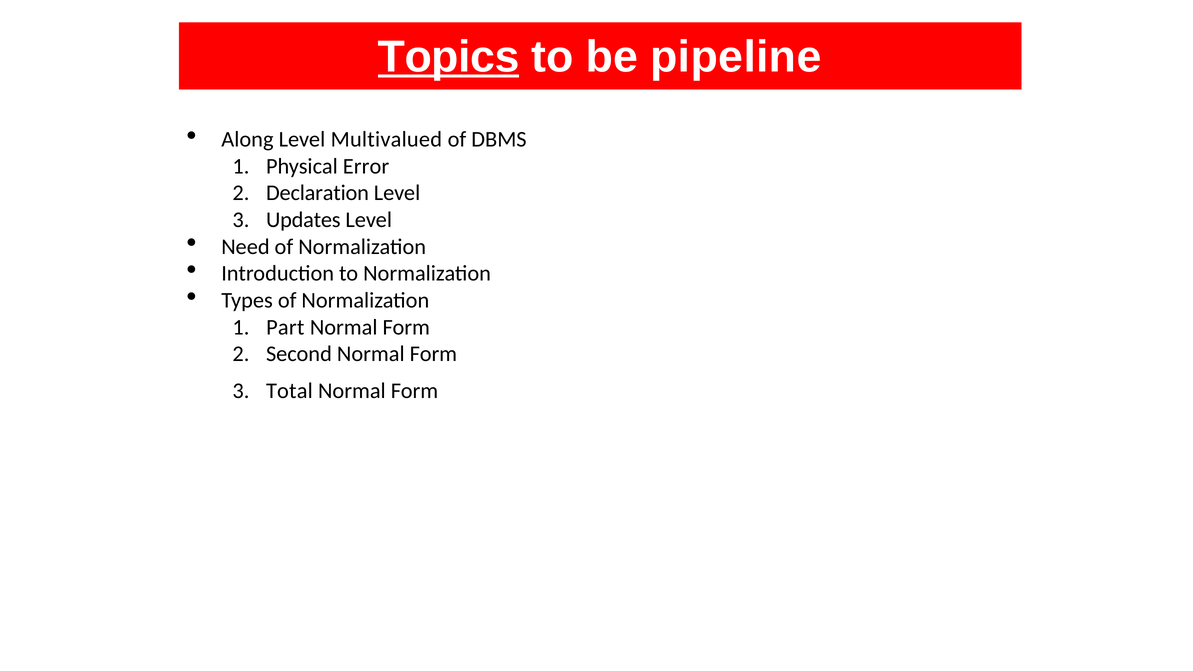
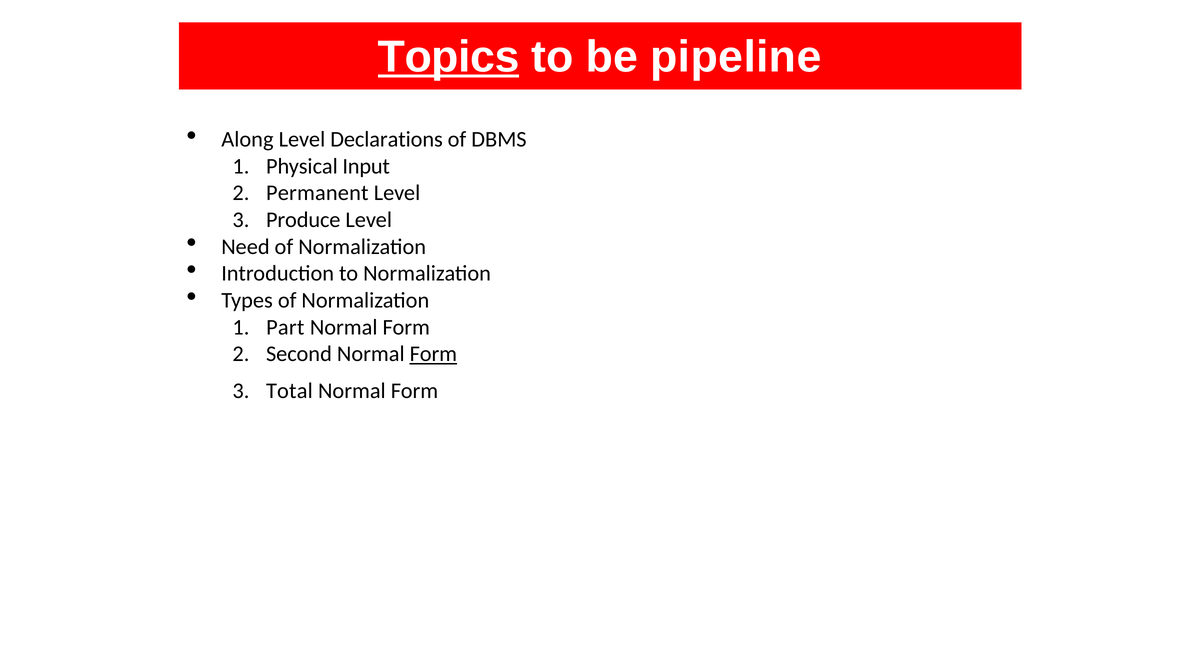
Multivalued: Multivalued -> Declarations (387, 139)
Error: Error -> Input (366, 166)
Declaration: Declaration -> Permanent (317, 193)
Updates: Updates -> Produce (303, 220)
Form underline: none -> present (433, 354)
